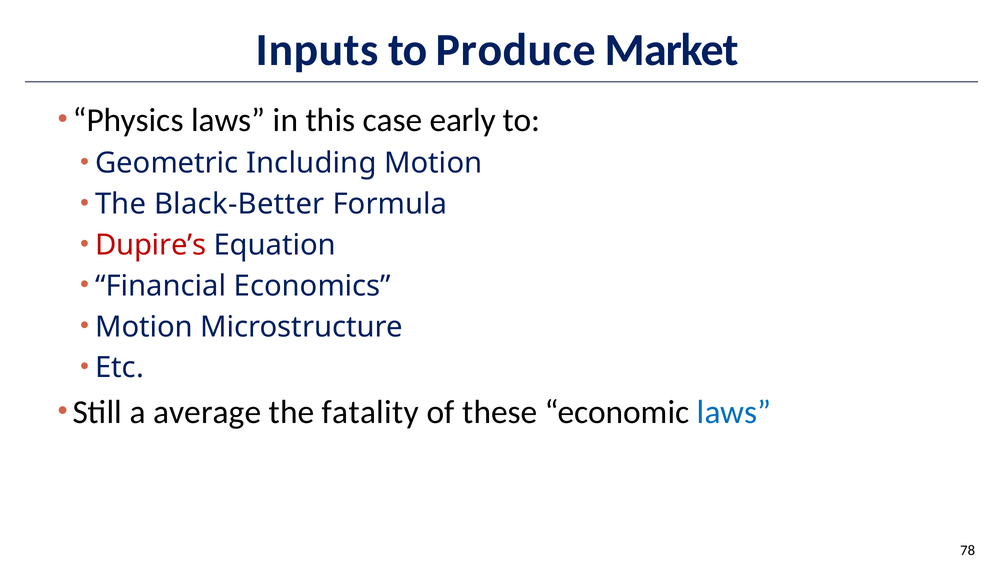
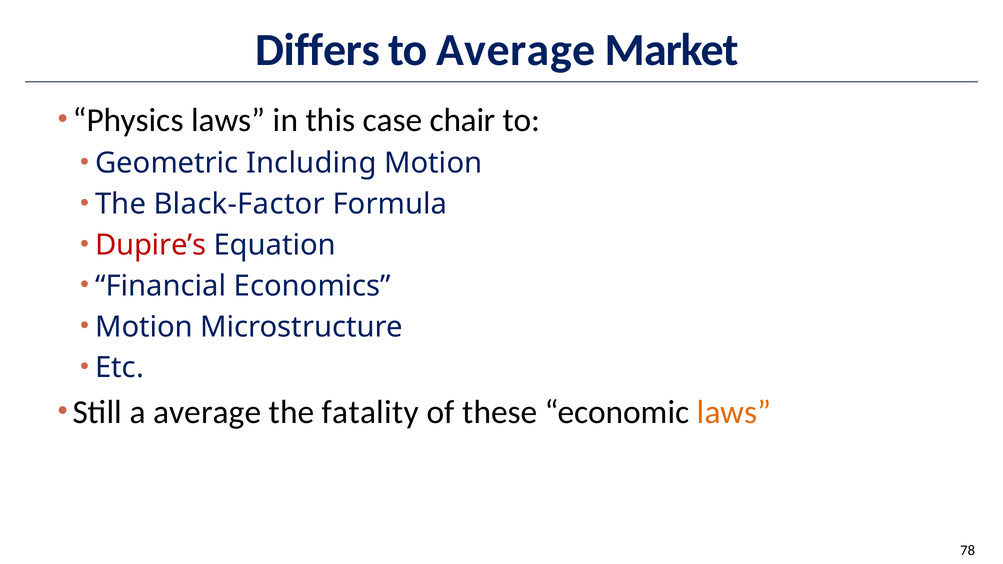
Inputs: Inputs -> Differs (318, 50)
to Produce: Produce -> Average (516, 50)
early: early -> chair (463, 120)
Black-Better: Black-Better -> Black-Factor (239, 204)
laws colour: blue -> orange (734, 412)
